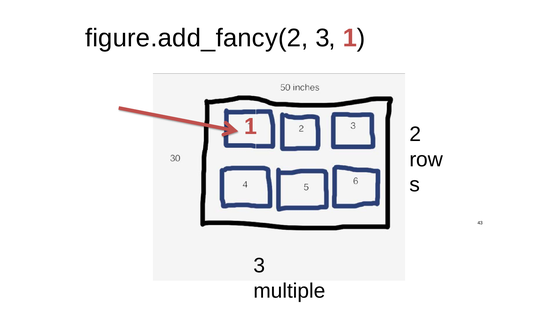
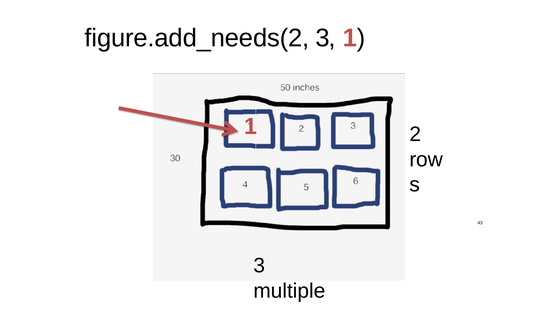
figure.add_fancy(2: figure.add_fancy(2 -> figure.add_needs(2 (197, 38)
